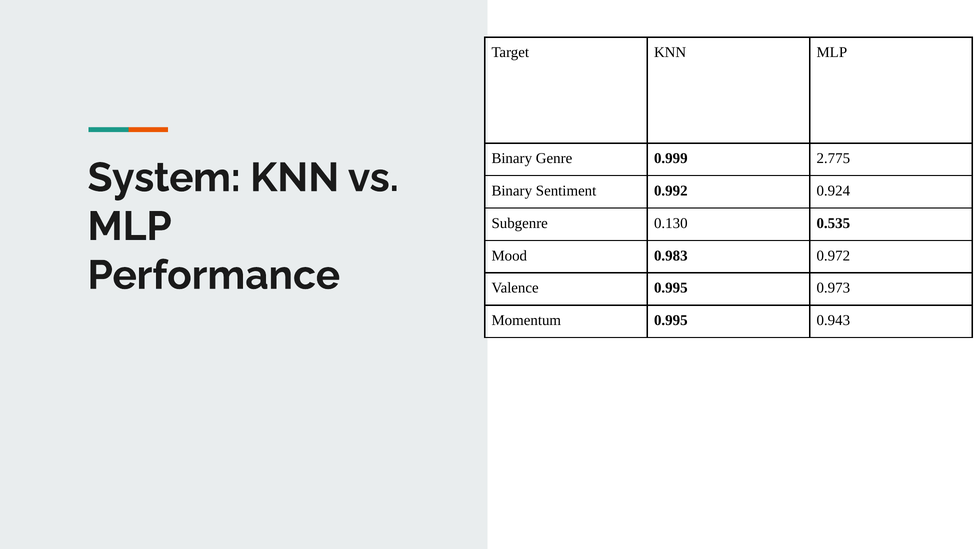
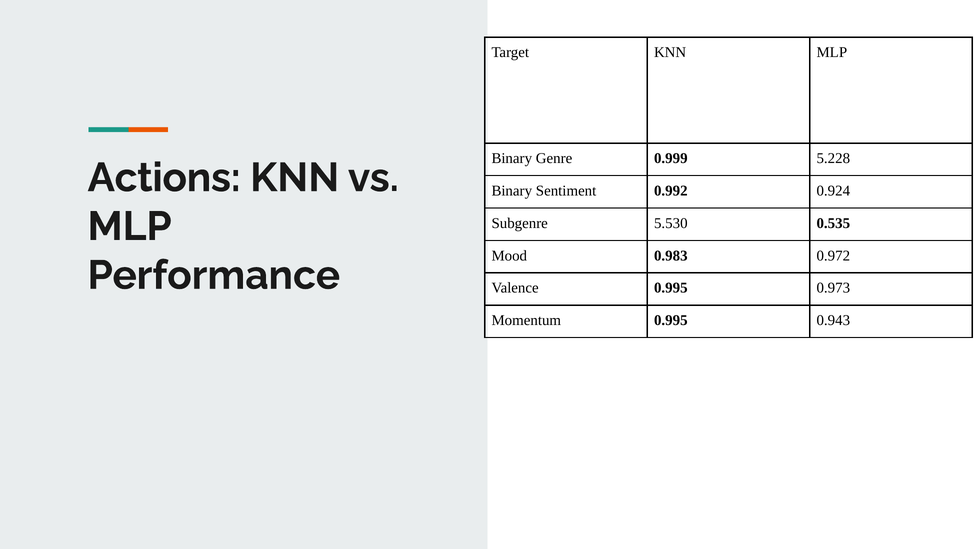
2.775: 2.775 -> 5.228 (833, 158)
System: System -> Actions (164, 178)
0.130: 0.130 -> 5.530 (671, 223)
